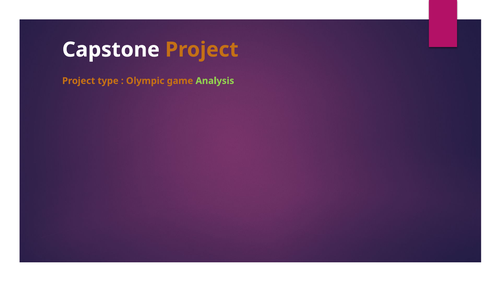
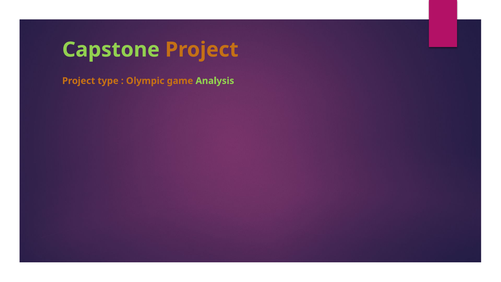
Capstone colour: white -> light green (111, 50)
